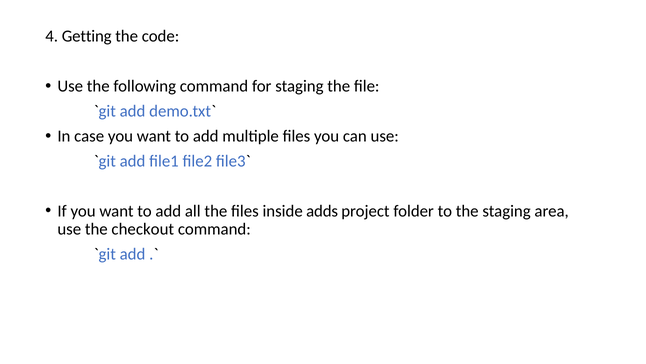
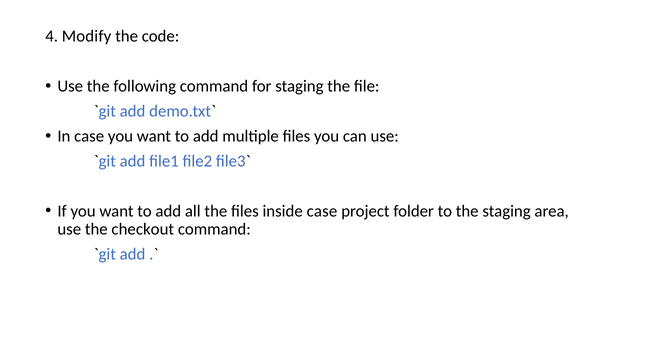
Getting: Getting -> Modify (87, 36)
inside adds: adds -> case (322, 211)
